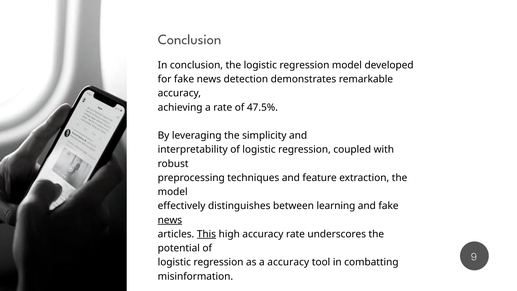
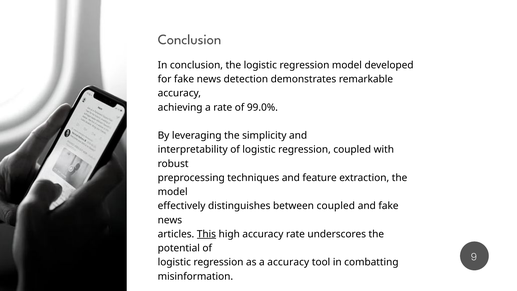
47.5%: 47.5% -> 99.0% (262, 107)
between learning: learning -> coupled (336, 206)
news underline: present -> none (170, 220)
